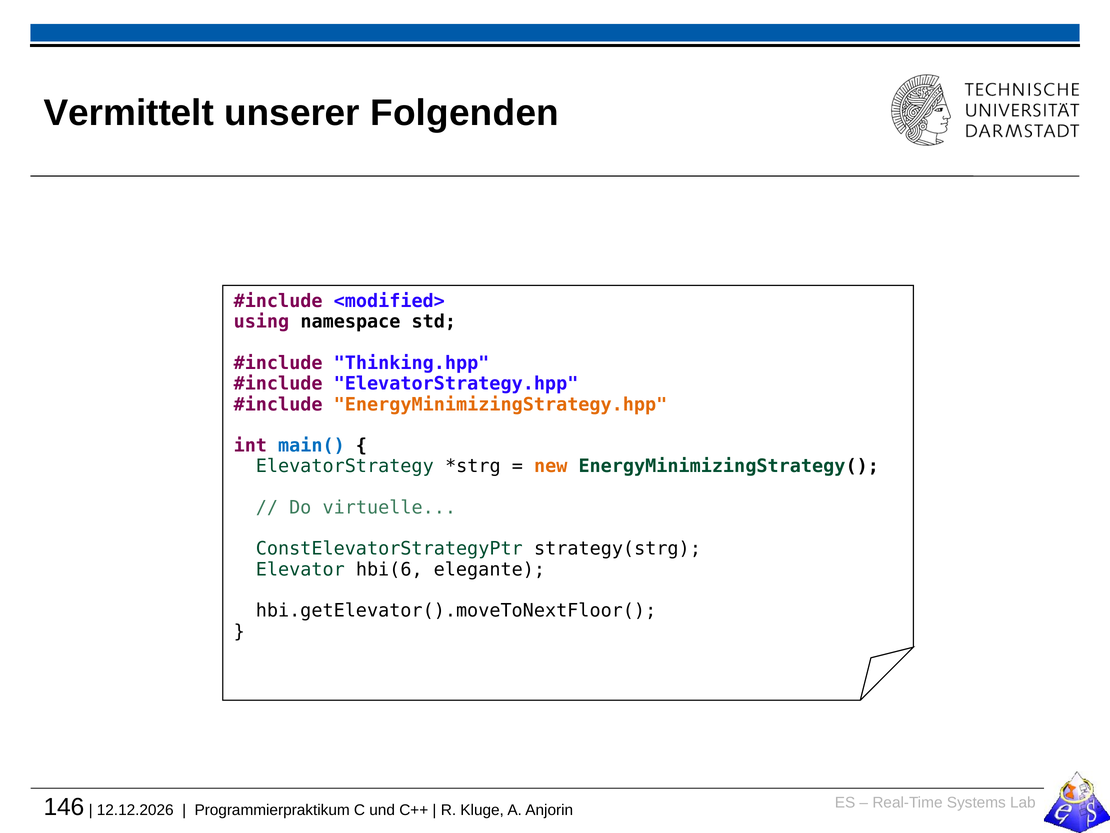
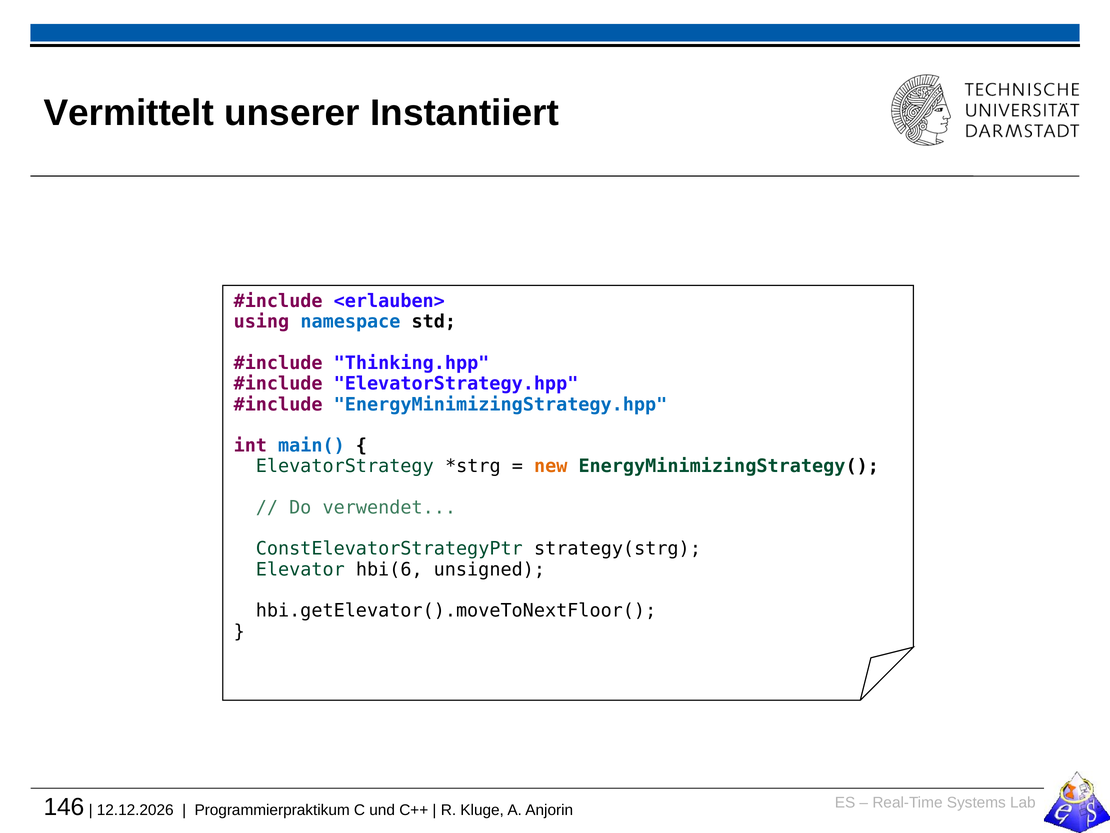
Folgenden: Folgenden -> Instantiiert (465, 113)
<modified>: <modified> -> <erlauben> (389, 301)
namespace colour: black -> blue (350, 322)
EnergyMinimizingStrategy.hpp colour: orange -> blue (501, 404)
virtuelle: virtuelle -> verwendet (389, 507)
elegante: elegante -> unsigned (489, 569)
